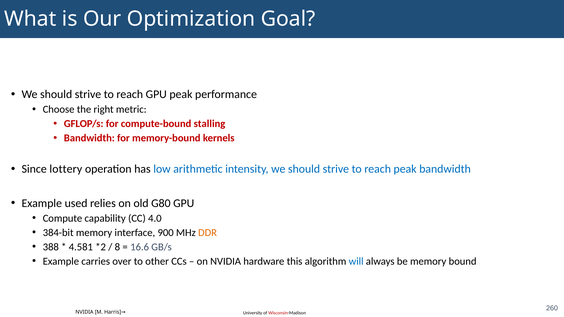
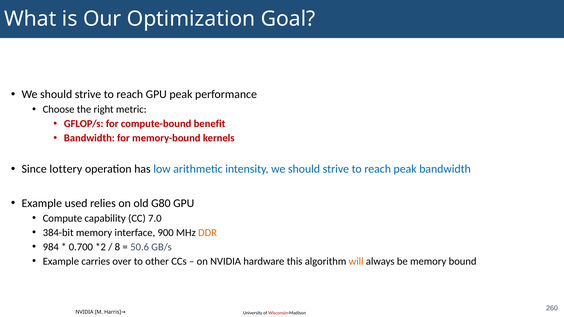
stalling: stalling -> benefit (209, 124)
4.0: 4.0 -> 7.0 (155, 218)
388: 388 -> 984 (51, 247)
4.581: 4.581 -> 0.700 (81, 247)
16.6: 16.6 -> 50.6 (140, 247)
will colour: blue -> orange (356, 261)
